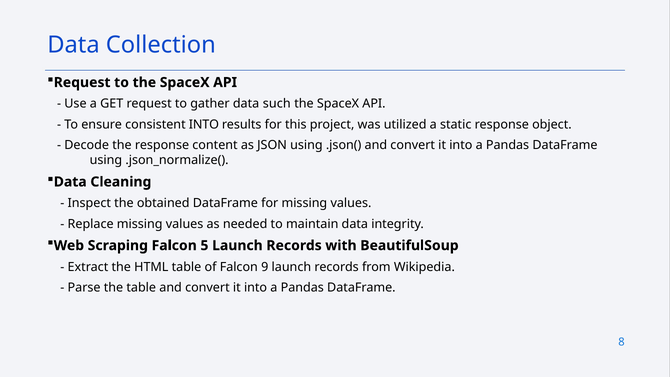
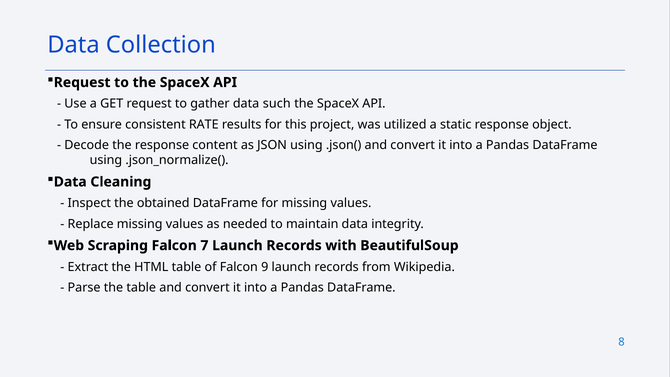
consistent INTO: INTO -> RATE (204, 124)
5: 5 -> 7 (204, 245)
